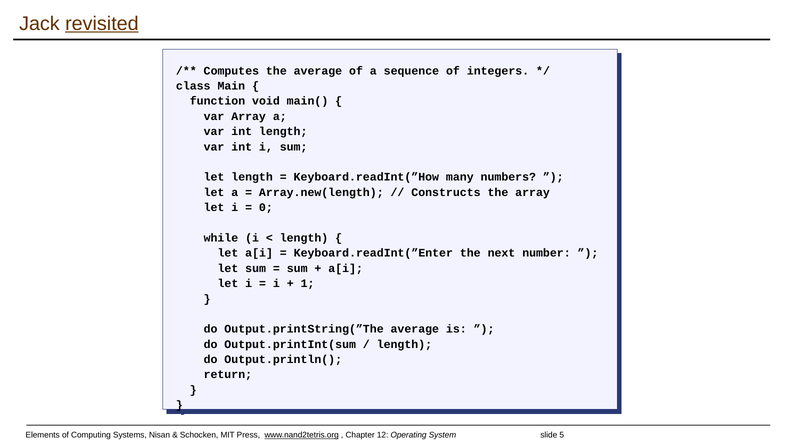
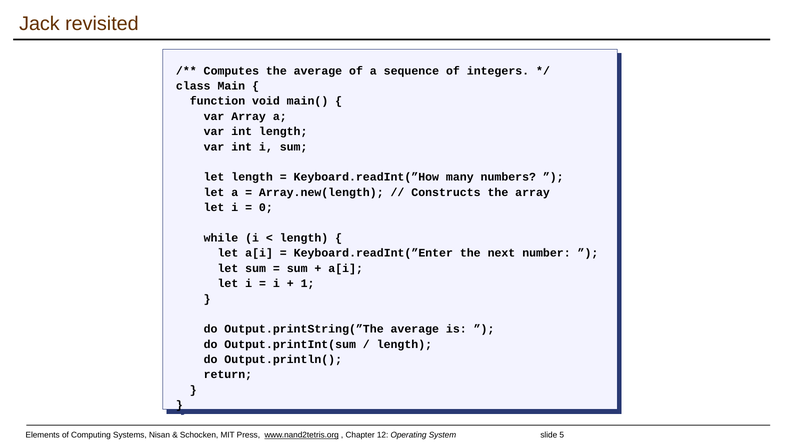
revisited underline: present -> none (102, 24)
